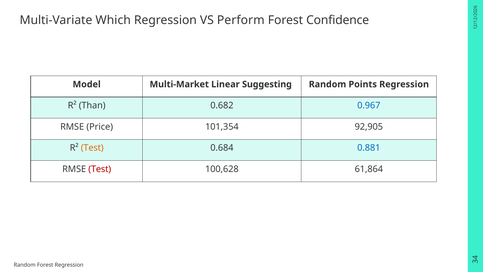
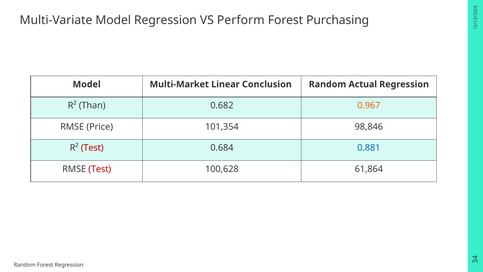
Multi-Variate Which: Which -> Model (113, 20)
Confidence: Confidence -> Purchasing (338, 20)
Suggesting: Suggesting -> Conclusion (267, 84)
Points: Points -> Actual (363, 84)
0.967 colour: blue -> orange (369, 105)
92,905: 92,905 -> 98,846 (369, 127)
Test colour: orange -> red (92, 148)
